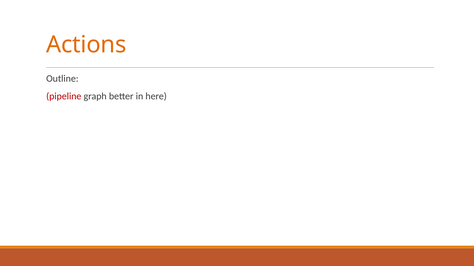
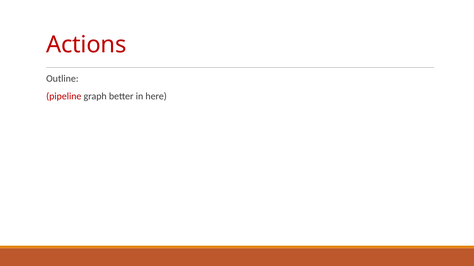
Actions colour: orange -> red (86, 45)
